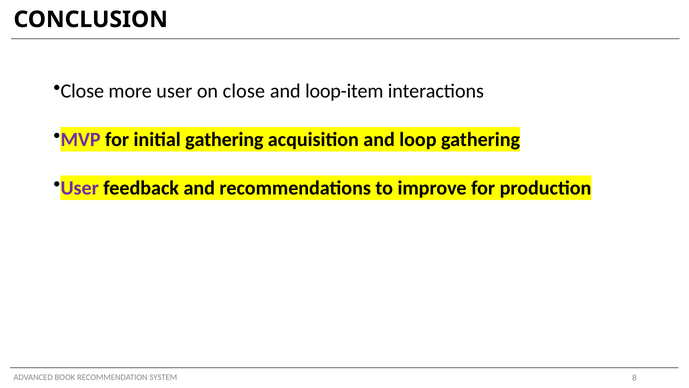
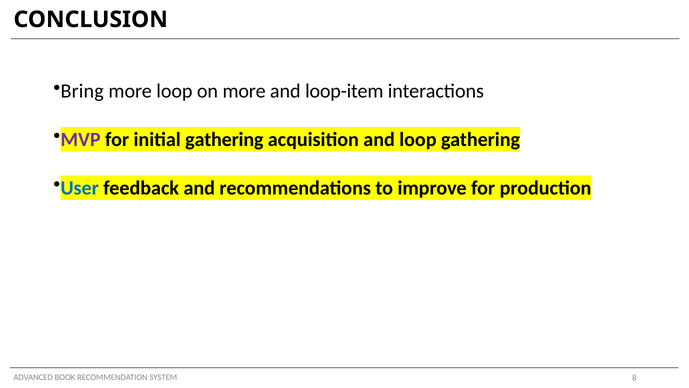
Close: Close -> Bring (82, 91)
more user: user -> loop (174, 91)
on close: close -> more (244, 91)
User colour: purple -> blue (80, 188)
